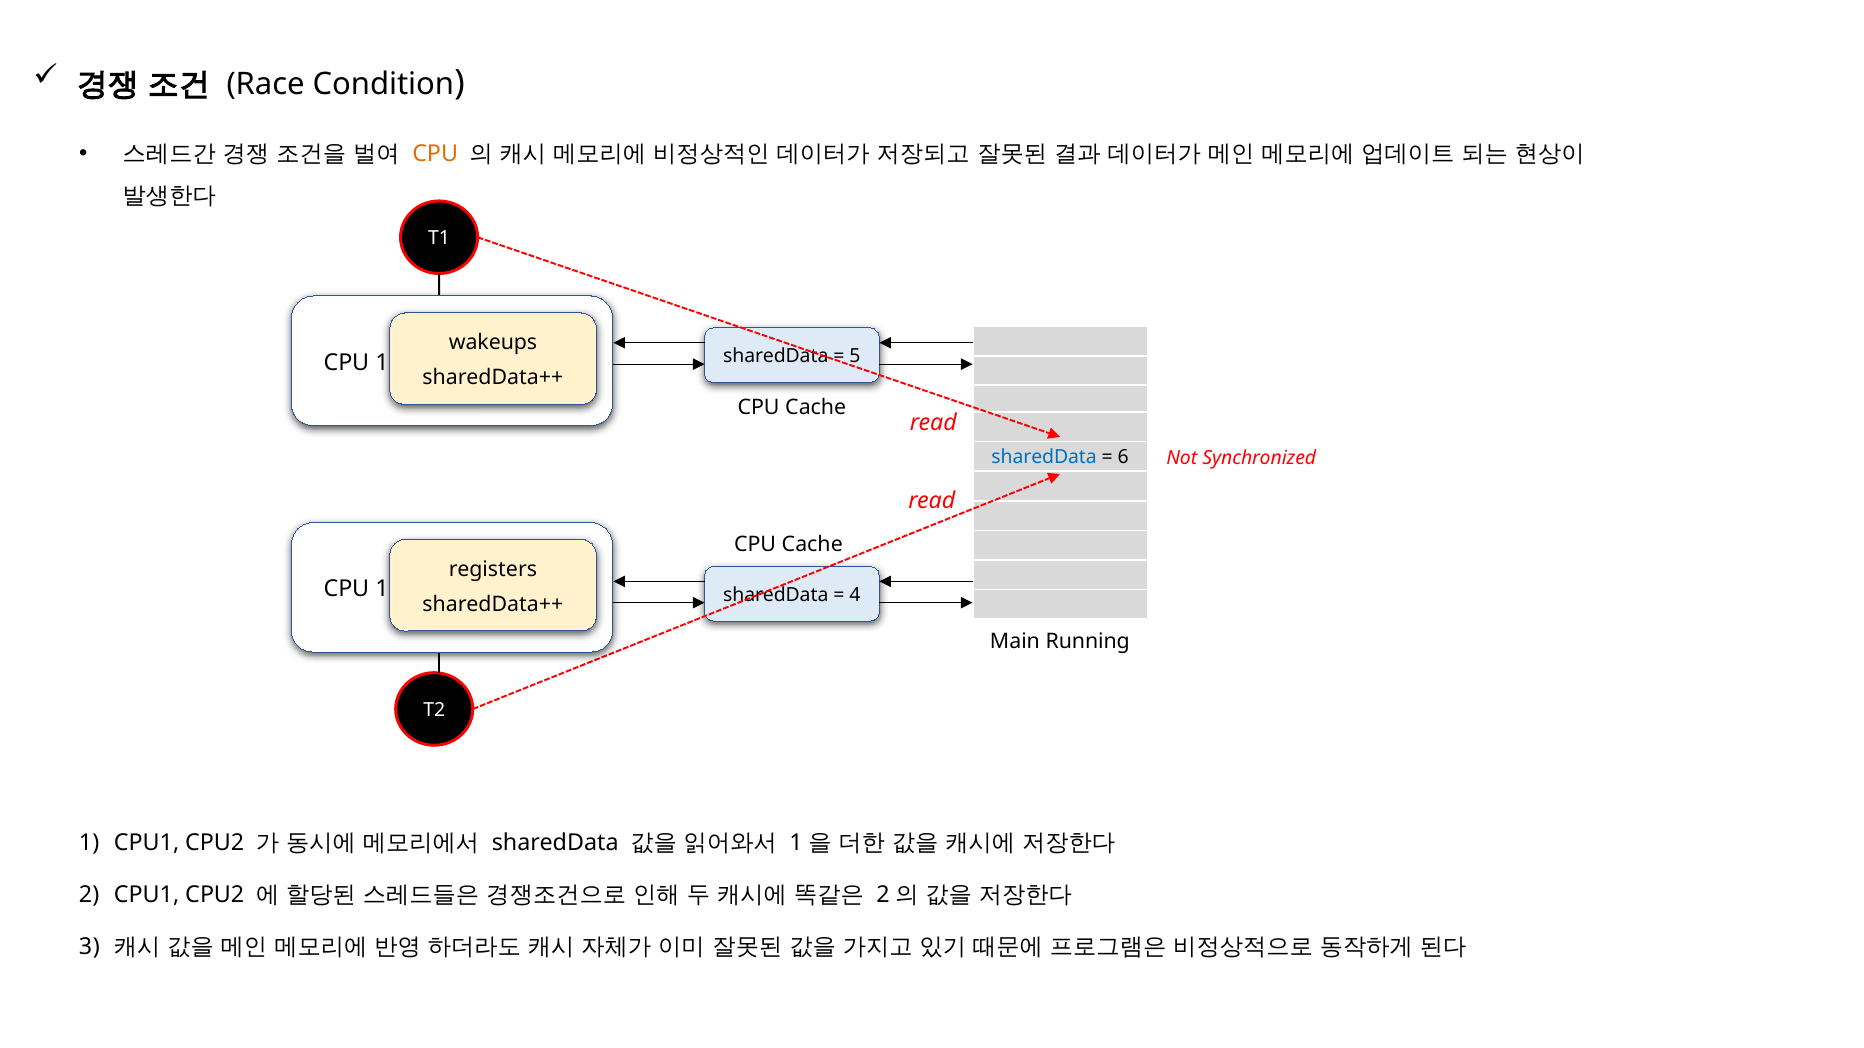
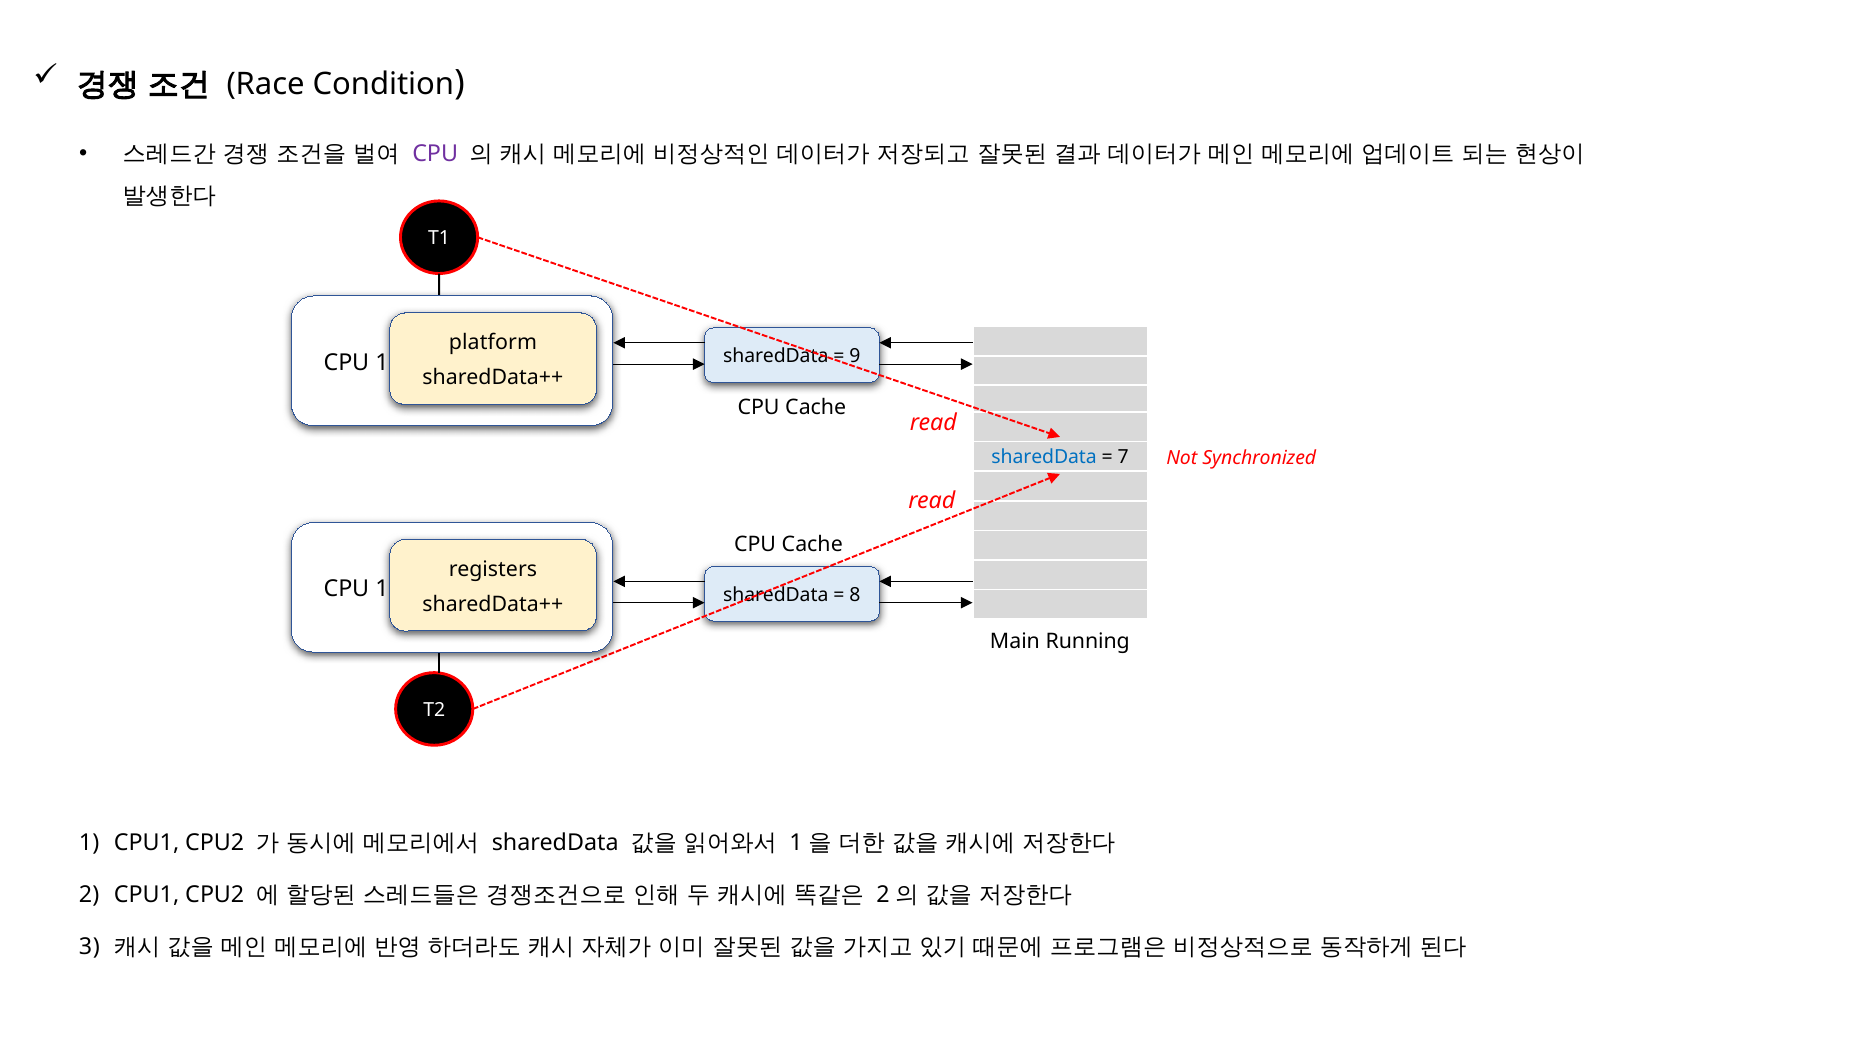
CPU colour: orange -> purple (435, 154)
wakeups: wakeups -> platform (493, 343)
5: 5 -> 9 (855, 357)
6: 6 -> 7 (1123, 457)
4: 4 -> 8 (855, 595)
